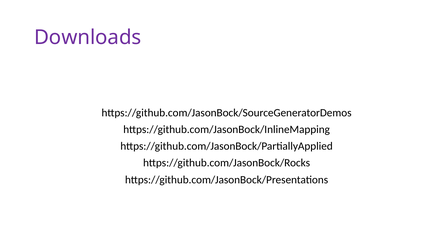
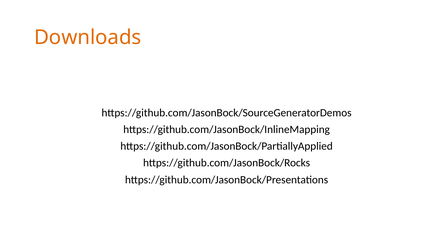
Downloads colour: purple -> orange (88, 38)
